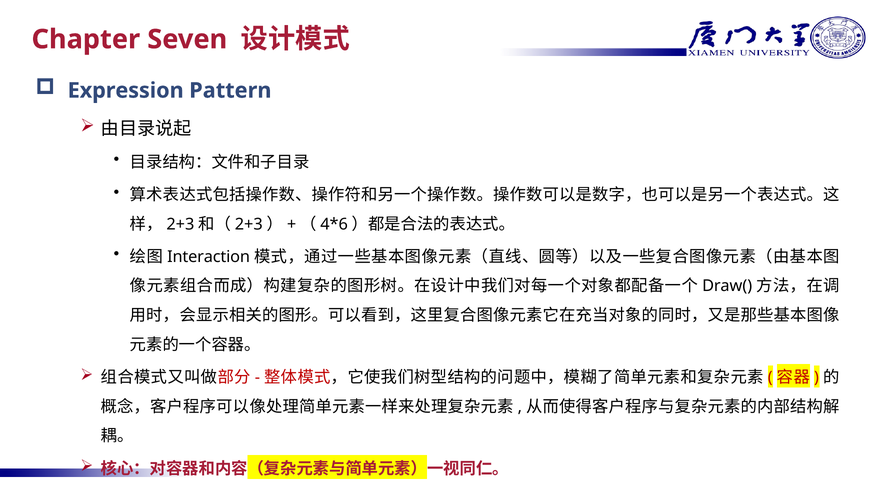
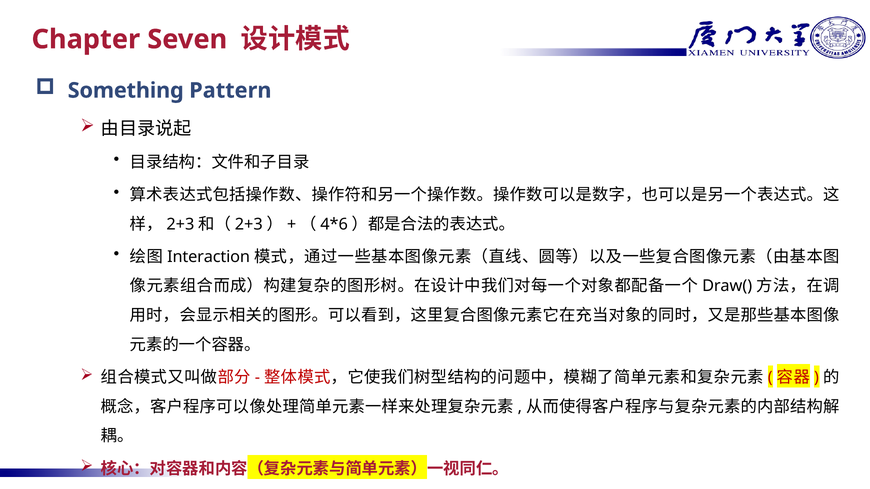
Expression: Expression -> Something (126, 91)
